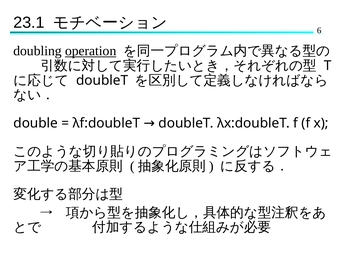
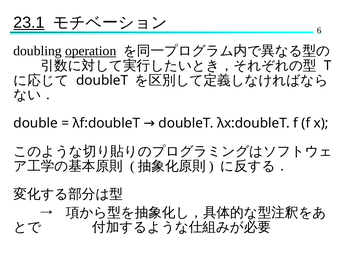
23.1 underline: none -> present (29, 23)
